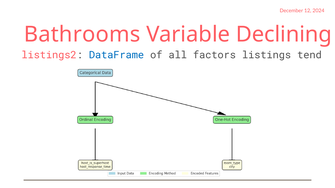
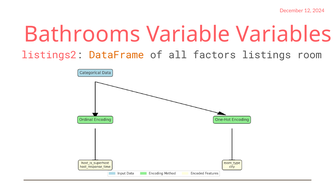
Declining: Declining -> Variables (284, 34)
DataFrame colour: blue -> orange (116, 55)
tend: tend -> room (309, 55)
